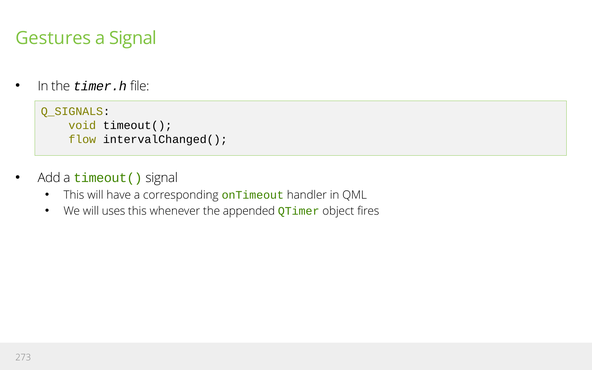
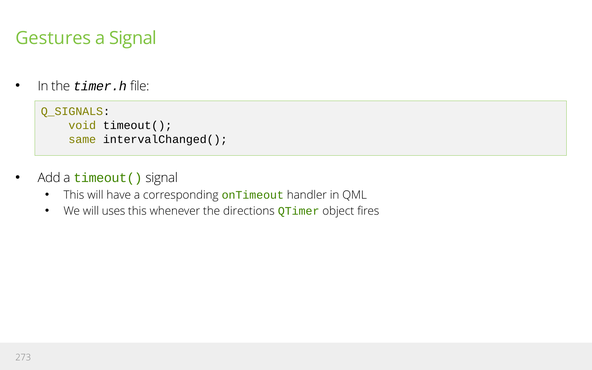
flow: flow -> same (82, 139)
appended: appended -> directions (249, 211)
